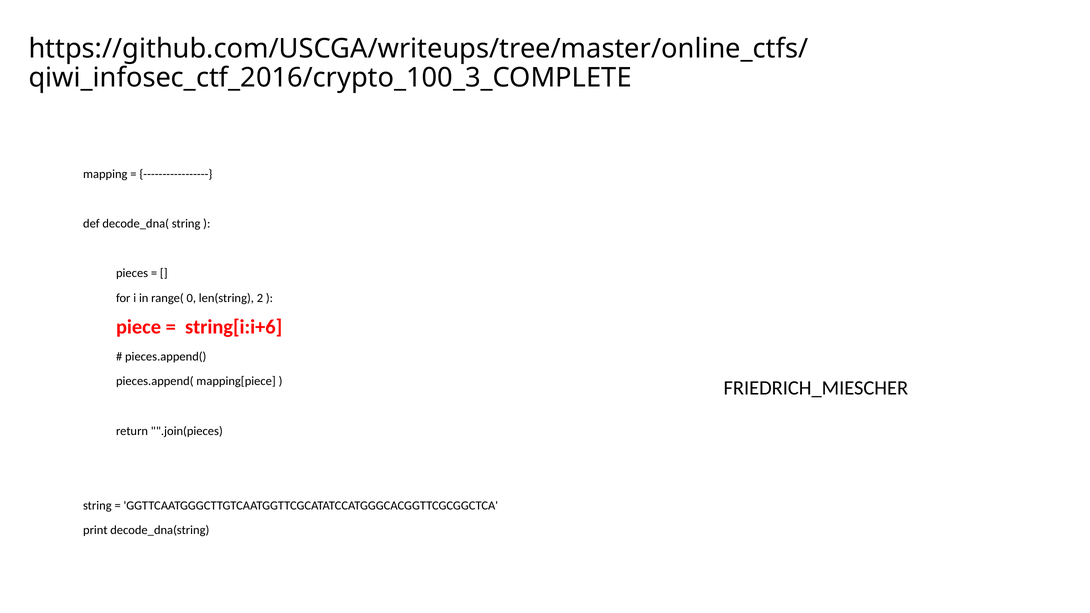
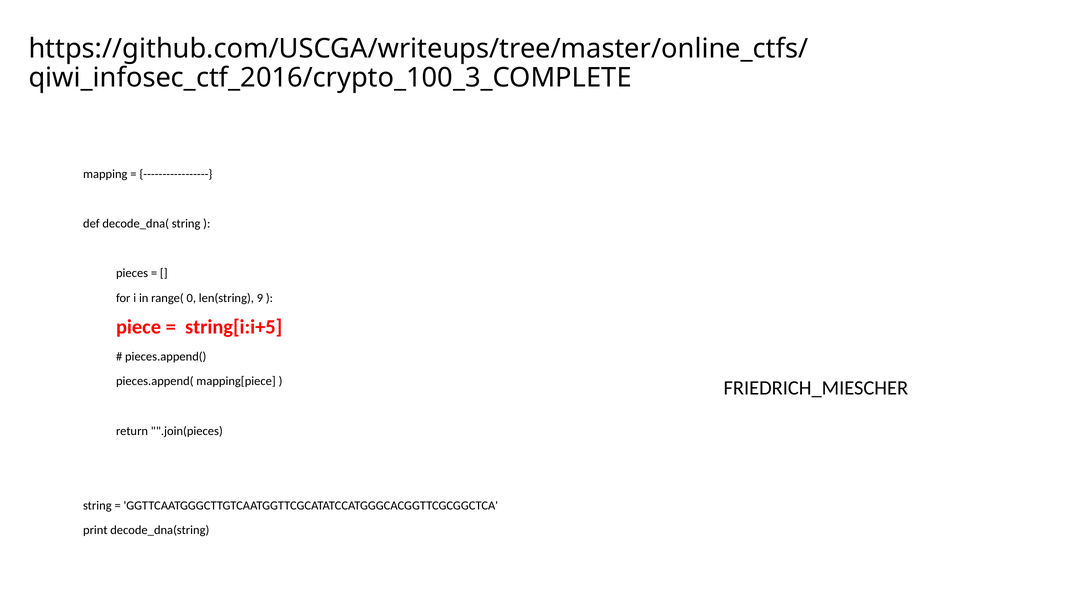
2: 2 -> 9 (260, 298)
string[i:i+6: string[i:i+6 -> string[i:i+5 (234, 327)
